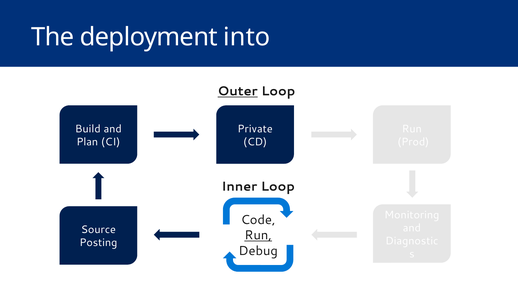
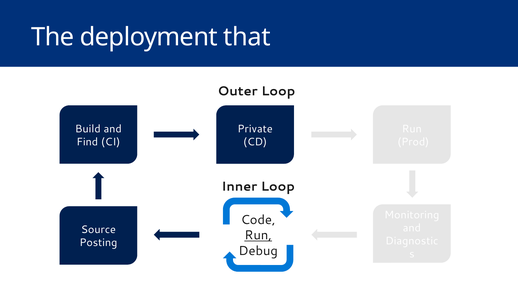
into: into -> that (247, 37)
Outer underline: present -> none (238, 91)
Plan: Plan -> Find (87, 141)
